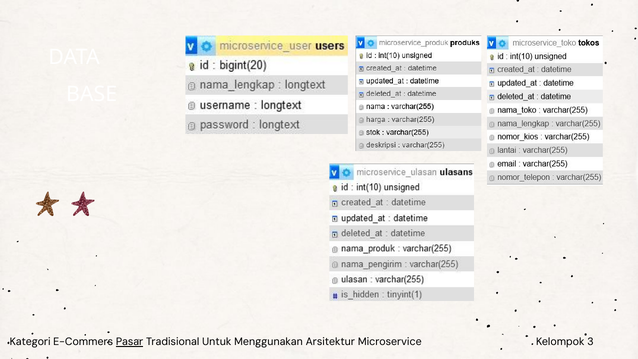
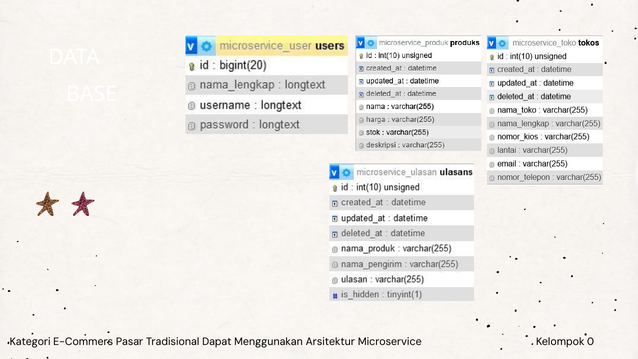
Pasar underline: present -> none (130, 342)
Untuk: Untuk -> Dapat (217, 342)
3: 3 -> 0 (591, 342)
